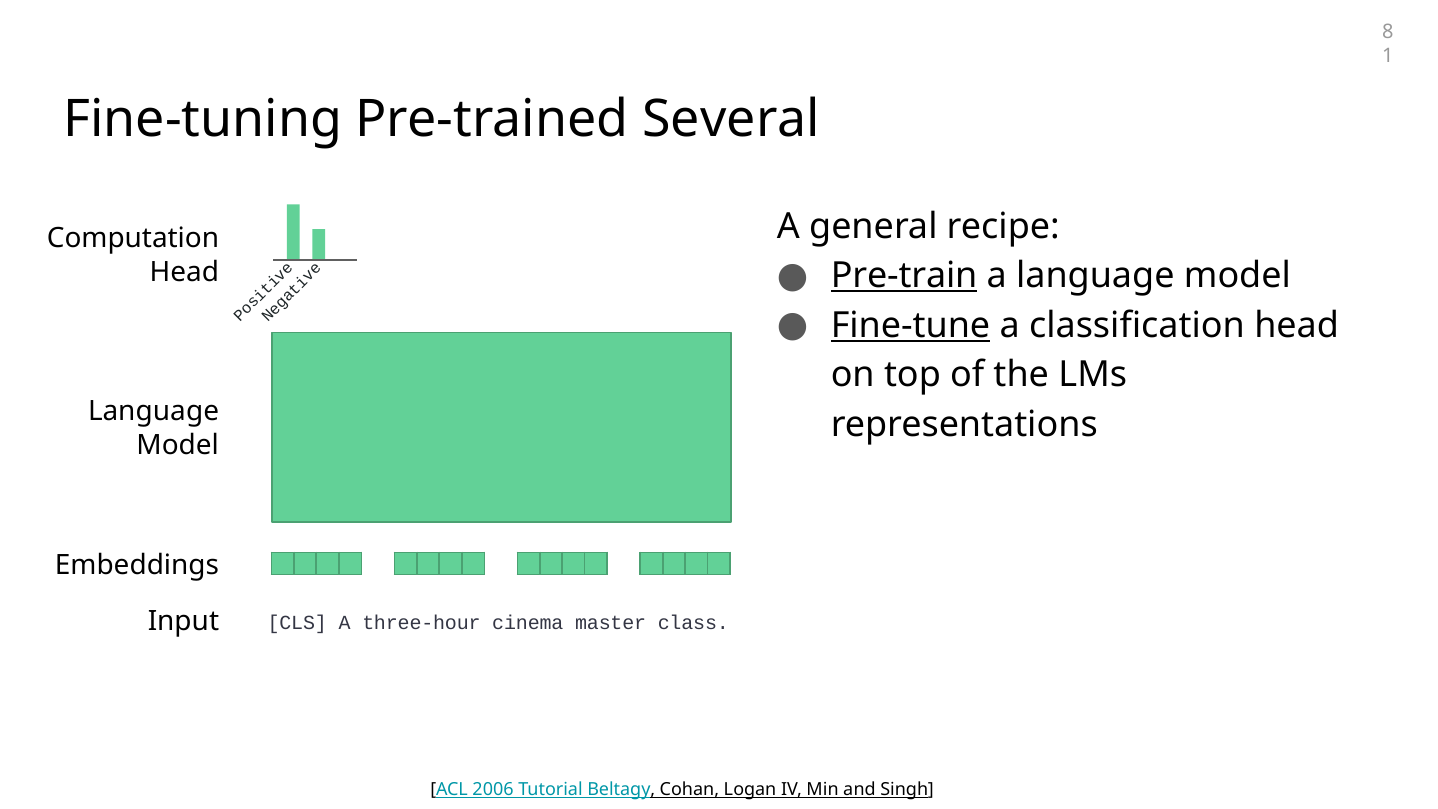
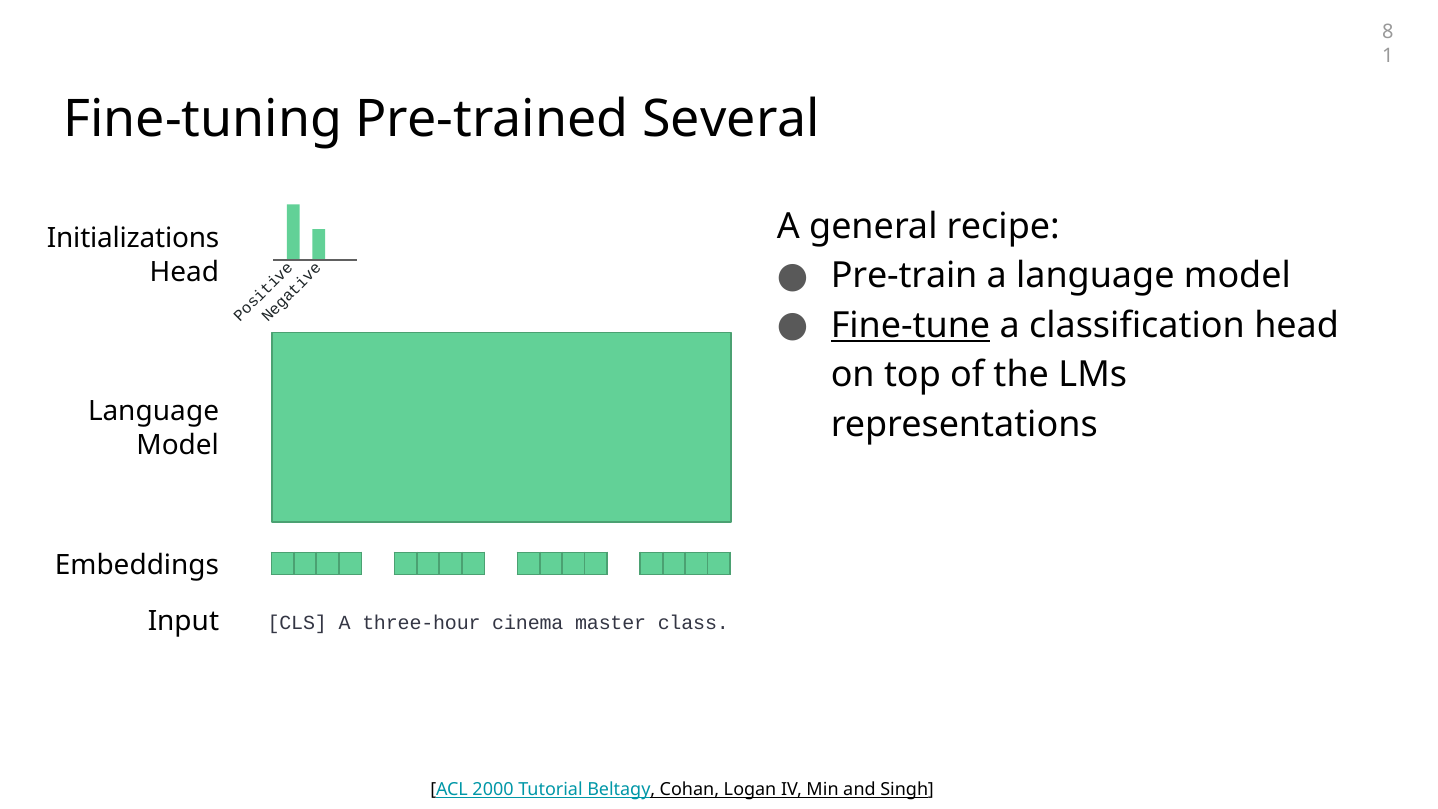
Computation: Computation -> Initializations (133, 238)
Pre-train underline: present -> none (904, 276)
2006: 2006 -> 2000 (493, 789)
